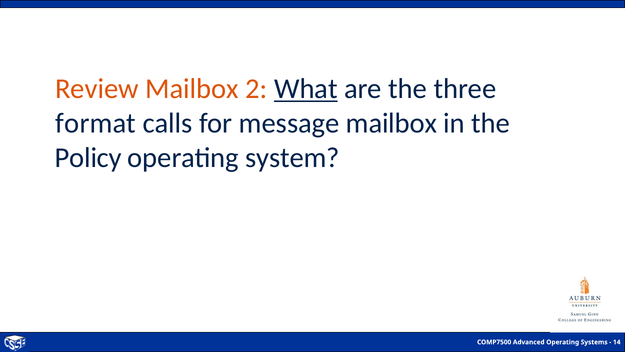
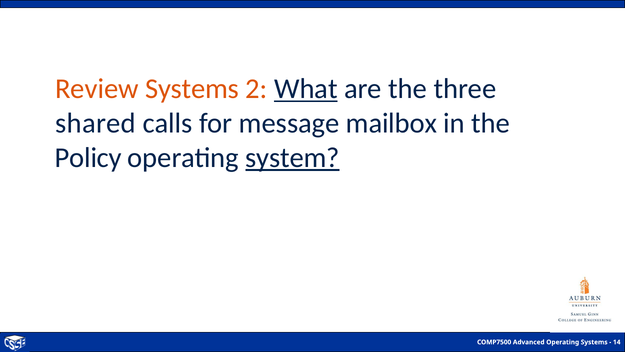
Review Mailbox: Mailbox -> Systems (192, 89)
format: format -> shared (96, 123)
system underline: none -> present (293, 157)
